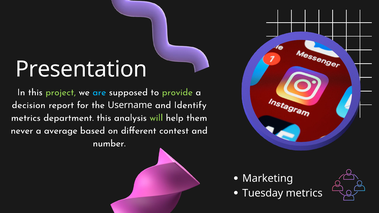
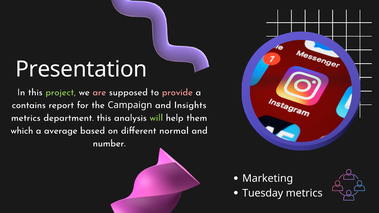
are colour: light blue -> pink (99, 92)
provide colour: light green -> pink (177, 92)
decision: decision -> contains (29, 105)
Username: Username -> Campaign (130, 105)
Identify: Identify -> Insights (190, 105)
never: never -> which (22, 131)
contest: contest -> normal (174, 131)
